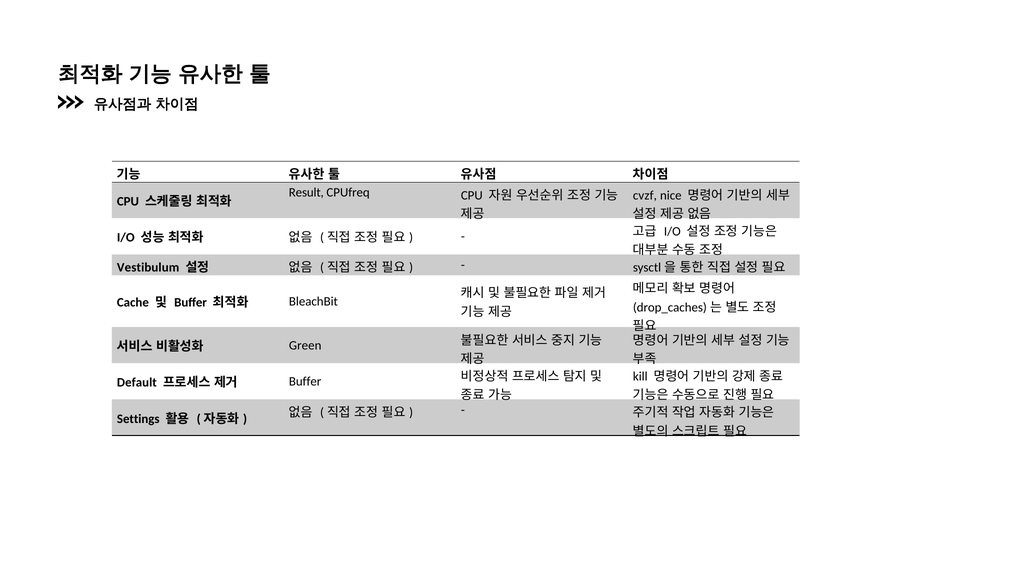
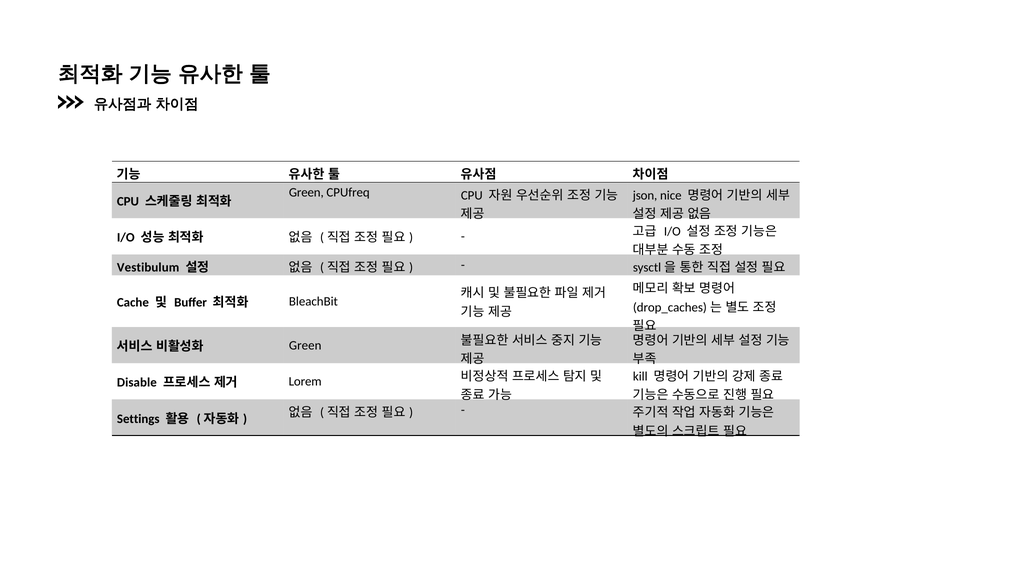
Result: Result -> Green (306, 193)
cvzf: cvzf -> json (645, 195)
Default: Default -> Disable (137, 382)
Buffer: Buffer -> Lorem (305, 381)
